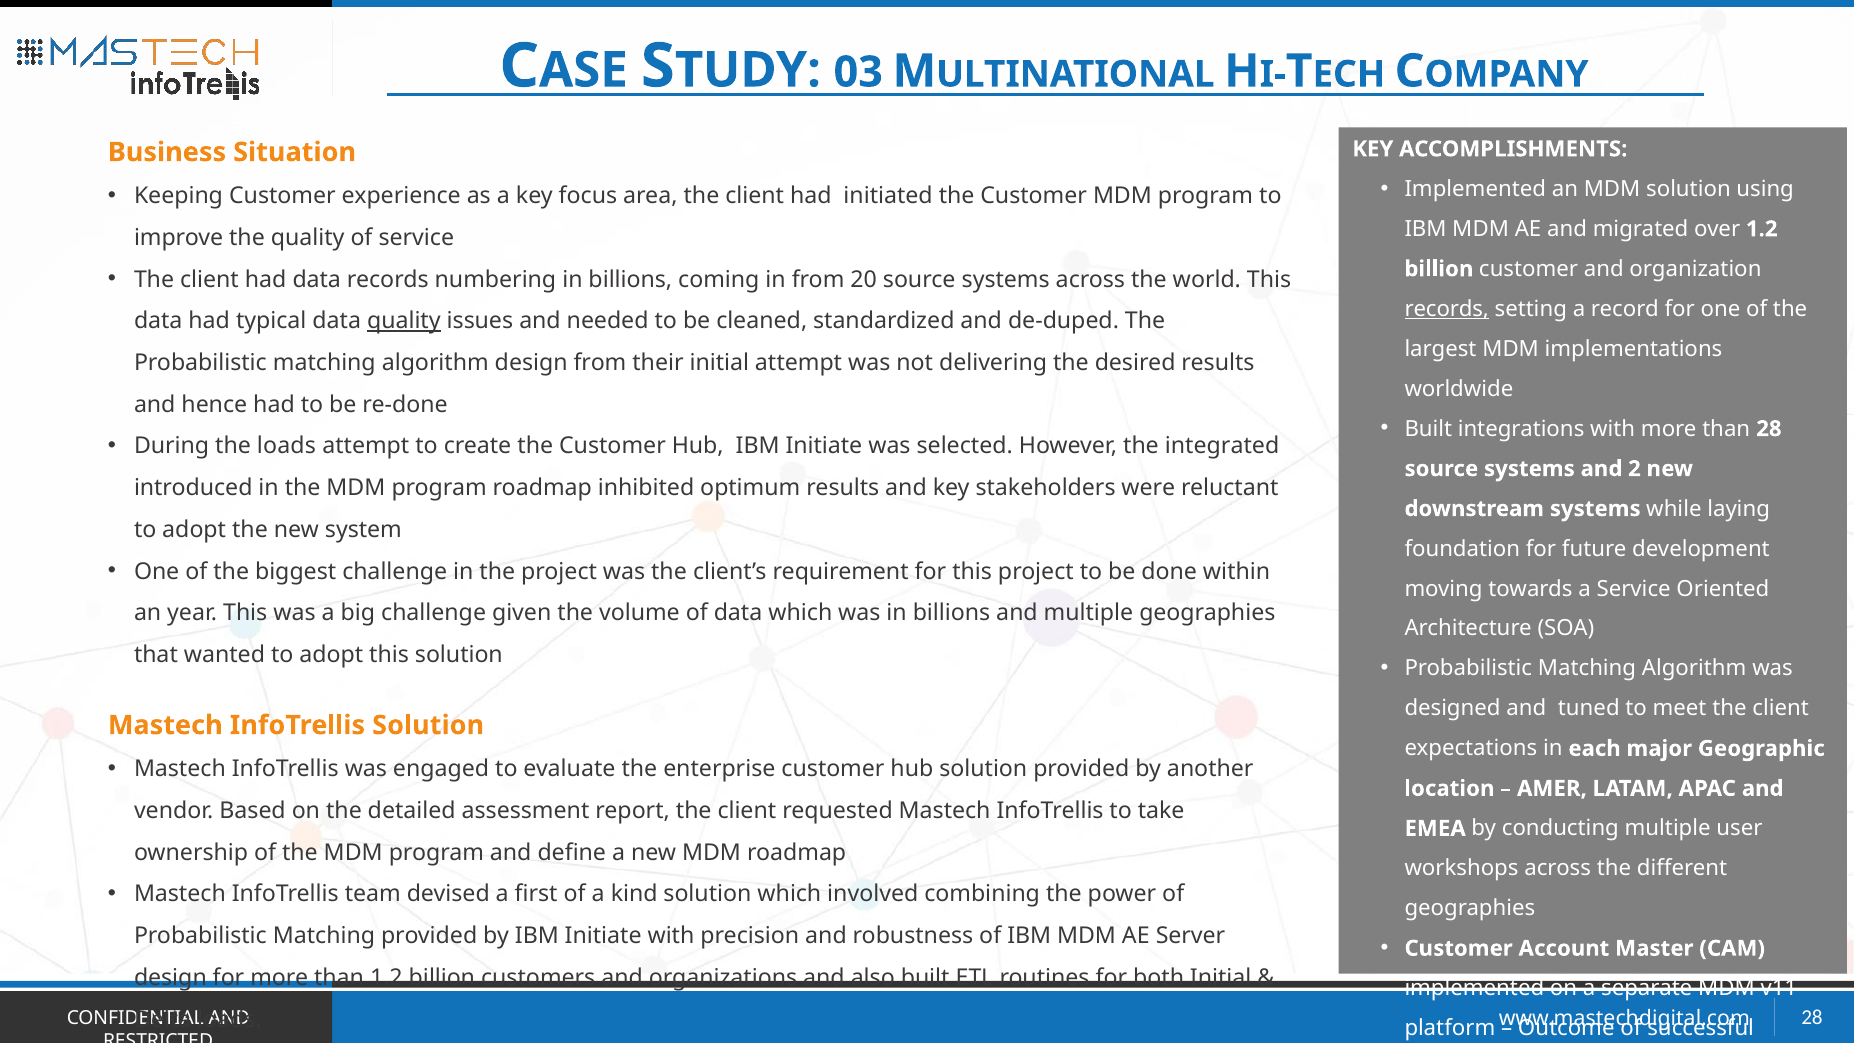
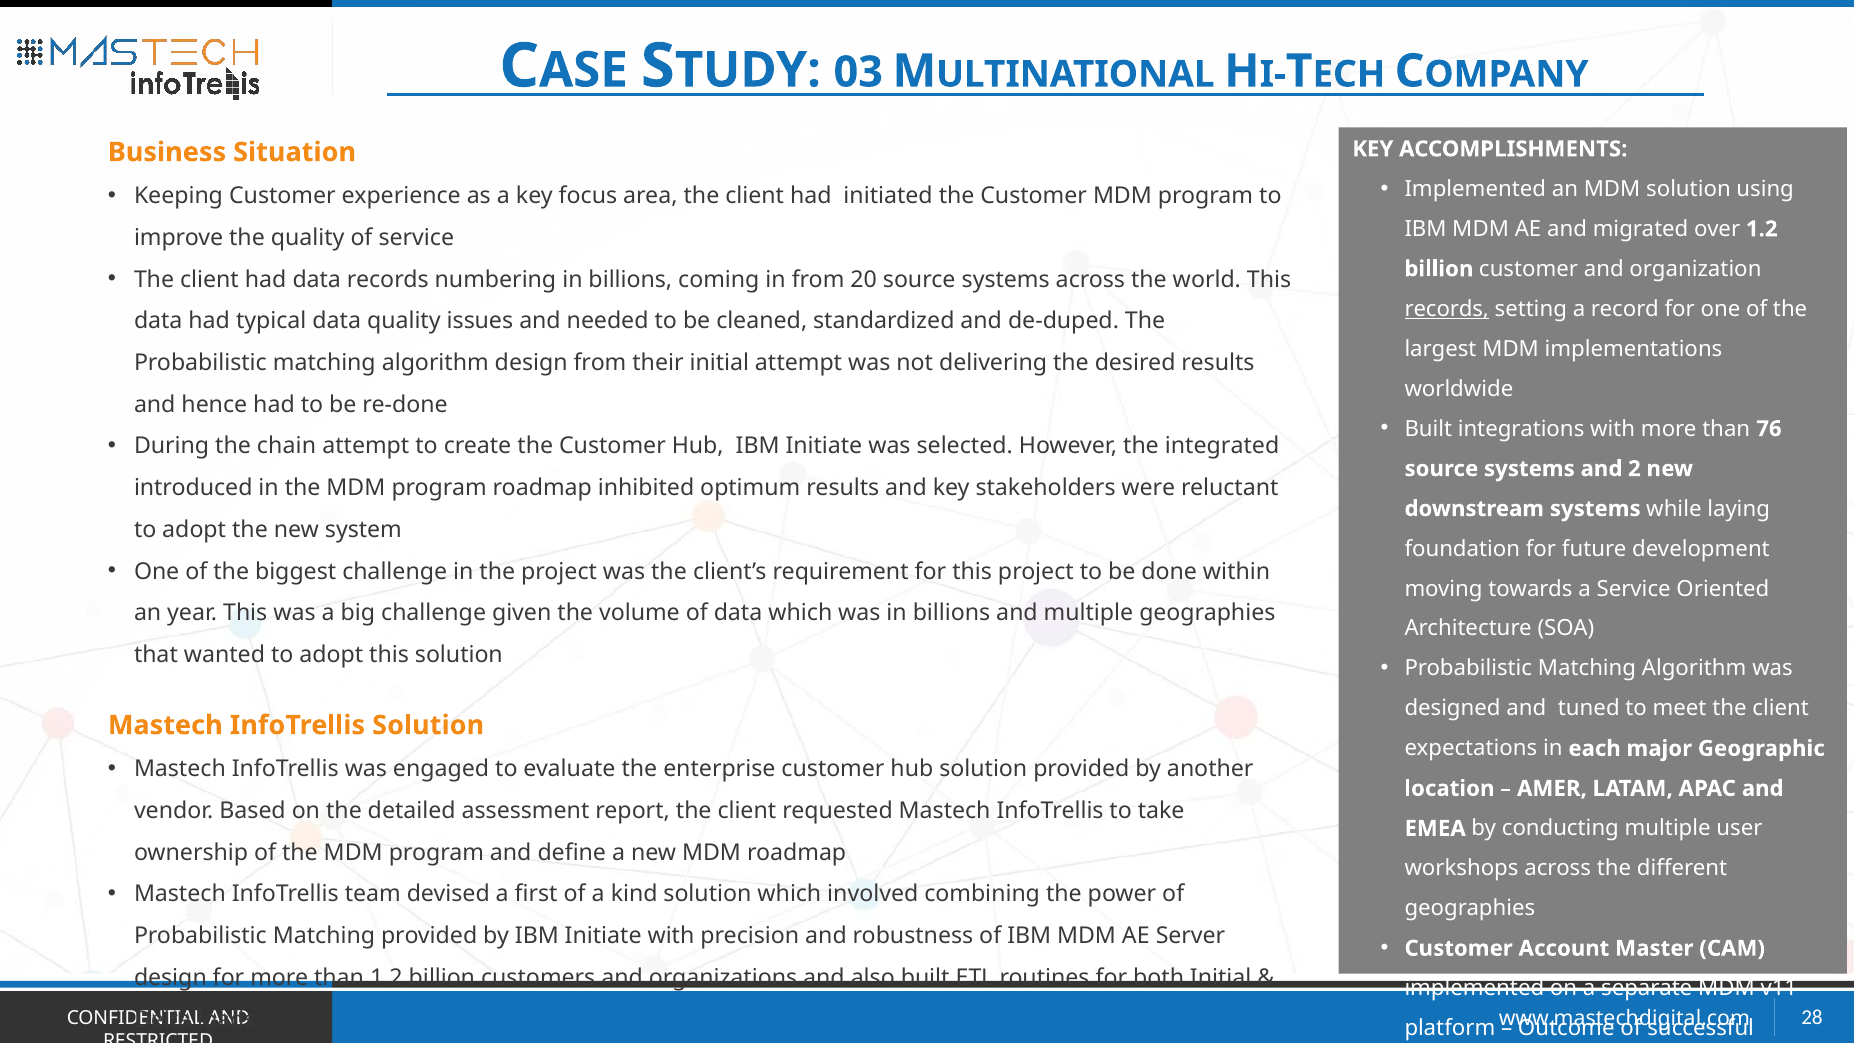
quality underline: present -> none (404, 321)
than 28: 28 -> 76 (1769, 429)
the loads: loads -> chain (286, 446)
